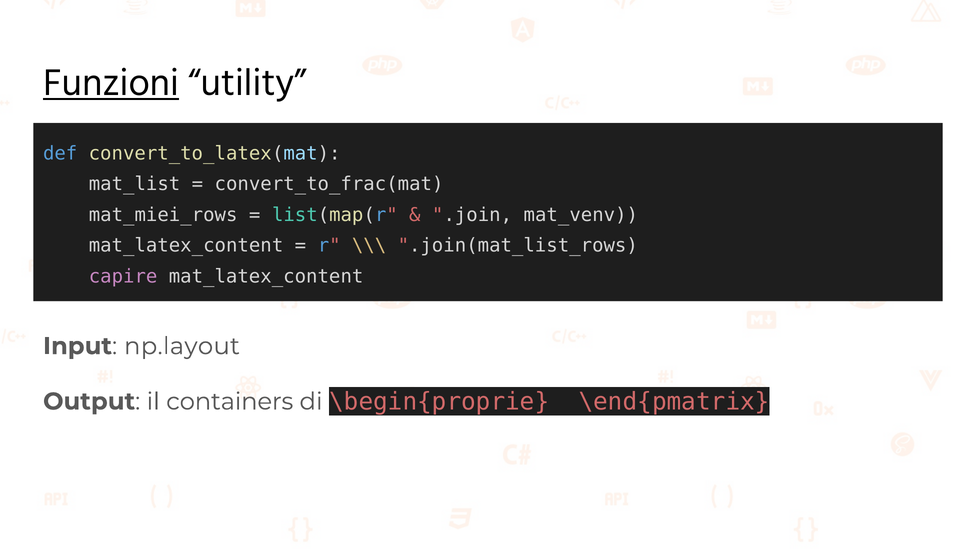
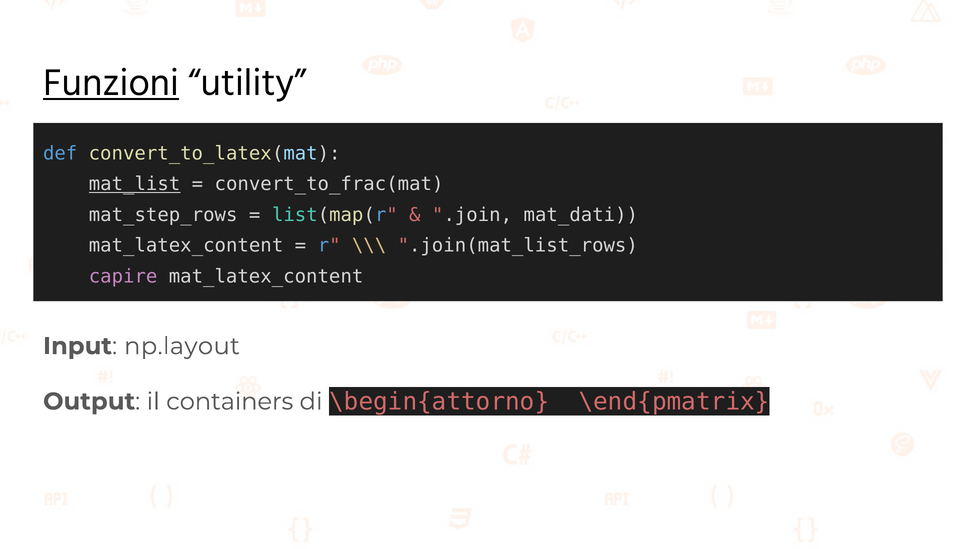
mat_list underline: none -> present (135, 184)
mat_miei_rows: mat_miei_rows -> mat_step_rows (163, 215)
mat_venv: mat_venv -> mat_dati (581, 215)
\begin{proprie: \begin{proprie -> \begin{attorno (439, 402)
